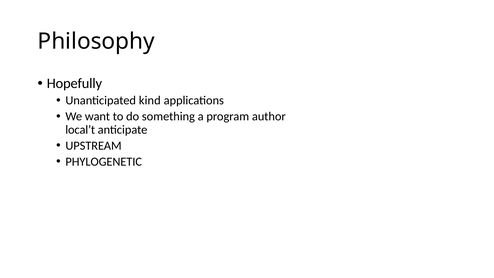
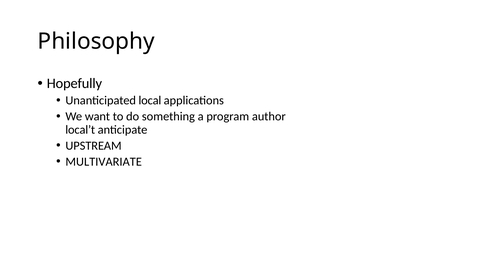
kind: kind -> local (150, 101)
PHYLOGENETIC: PHYLOGENETIC -> MULTIVARIATE (104, 162)
